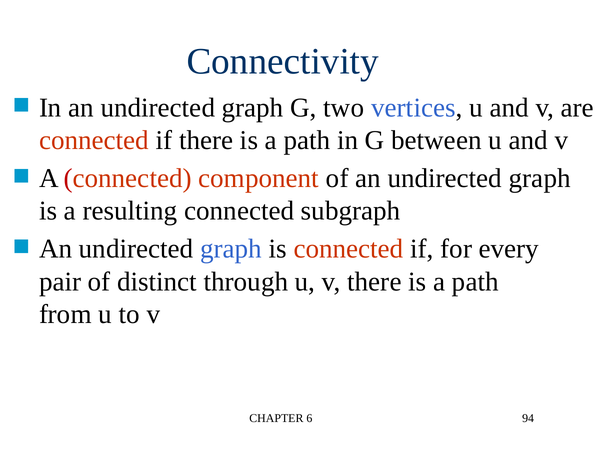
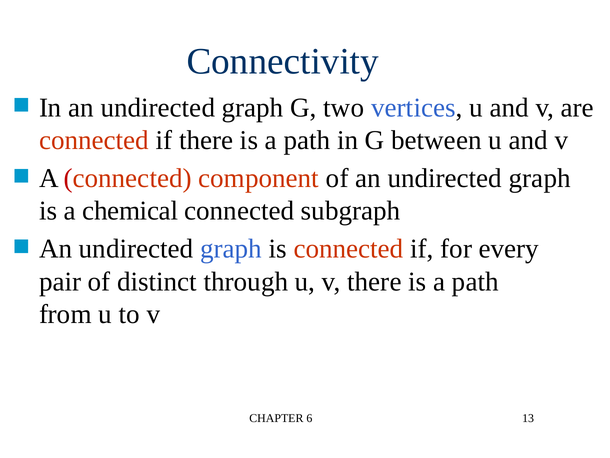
resulting: resulting -> chemical (130, 211)
94: 94 -> 13 (528, 418)
